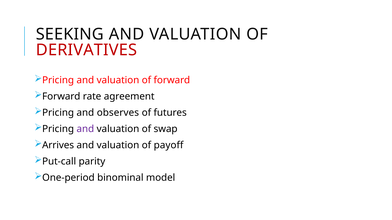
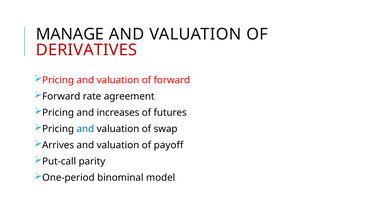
SEEKING: SEEKING -> MANAGE (70, 34)
observes: observes -> increases (118, 113)
and colour: purple -> blue (85, 129)
